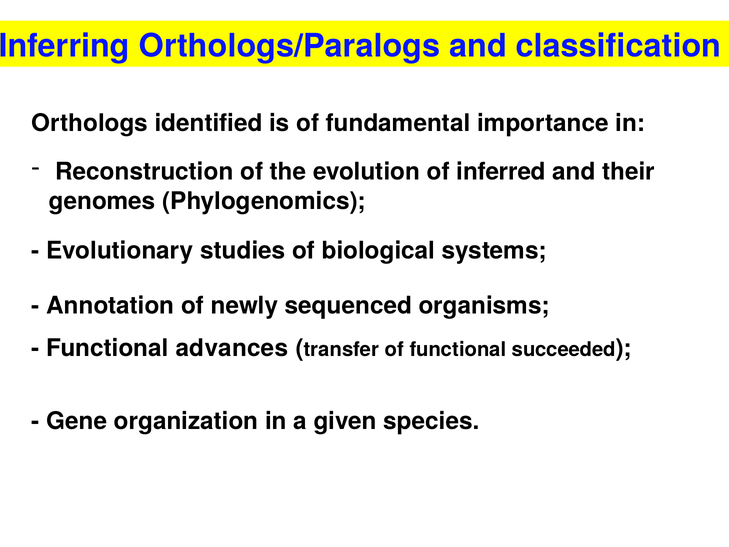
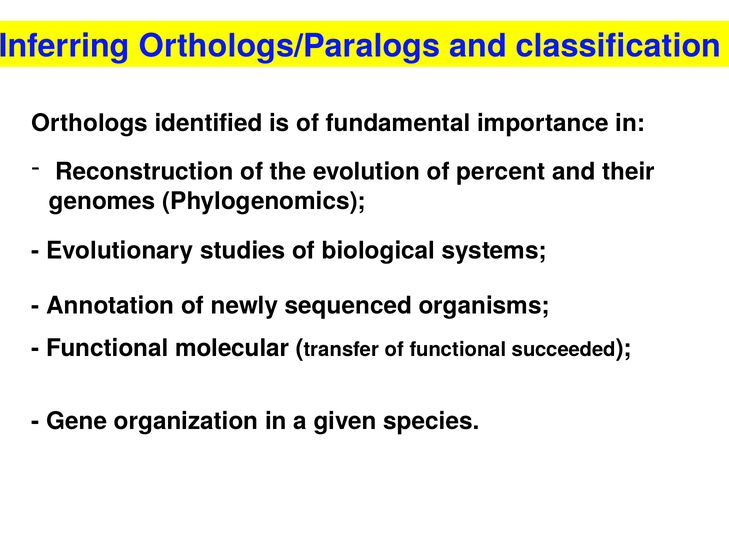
inferred: inferred -> percent (501, 172)
advances: advances -> molecular (232, 348)
